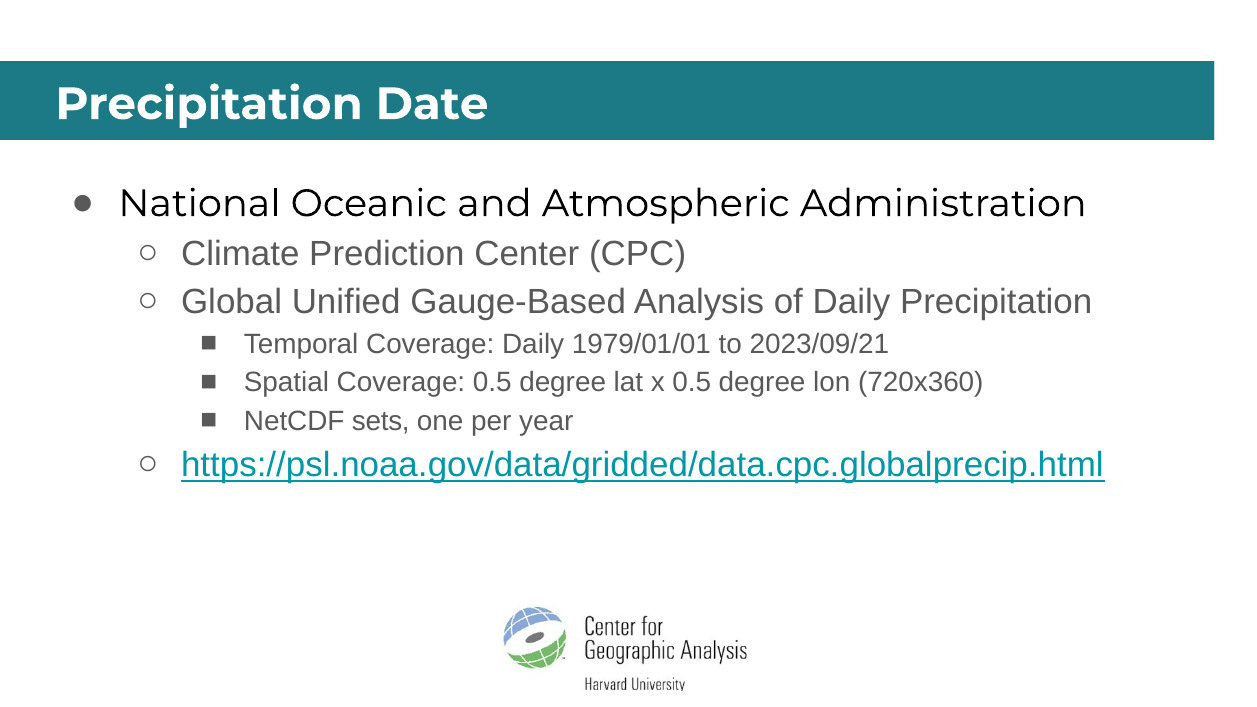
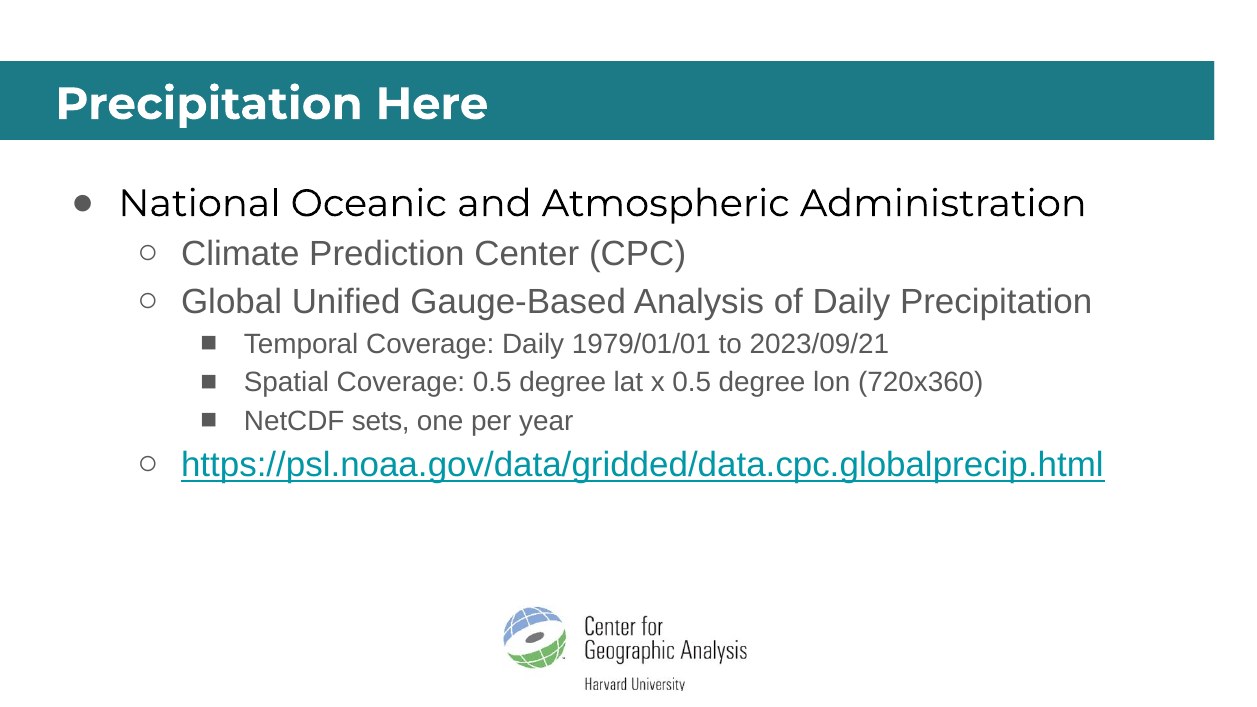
Date: Date -> Here (432, 104)
